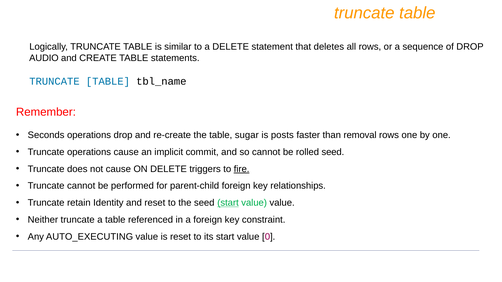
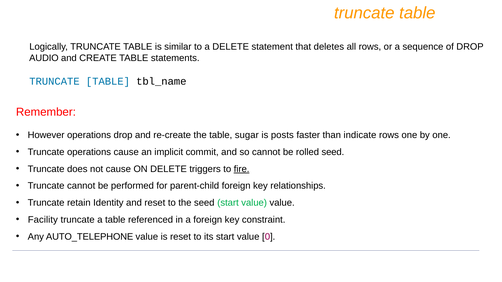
Seconds: Seconds -> However (46, 135)
removal: removal -> indicate (360, 135)
start underline: present -> none (228, 203)
Neither: Neither -> Facility (43, 220)
AUTO_EXECUTING: AUTO_EXECUTING -> AUTO_TELEPHONE (90, 237)
